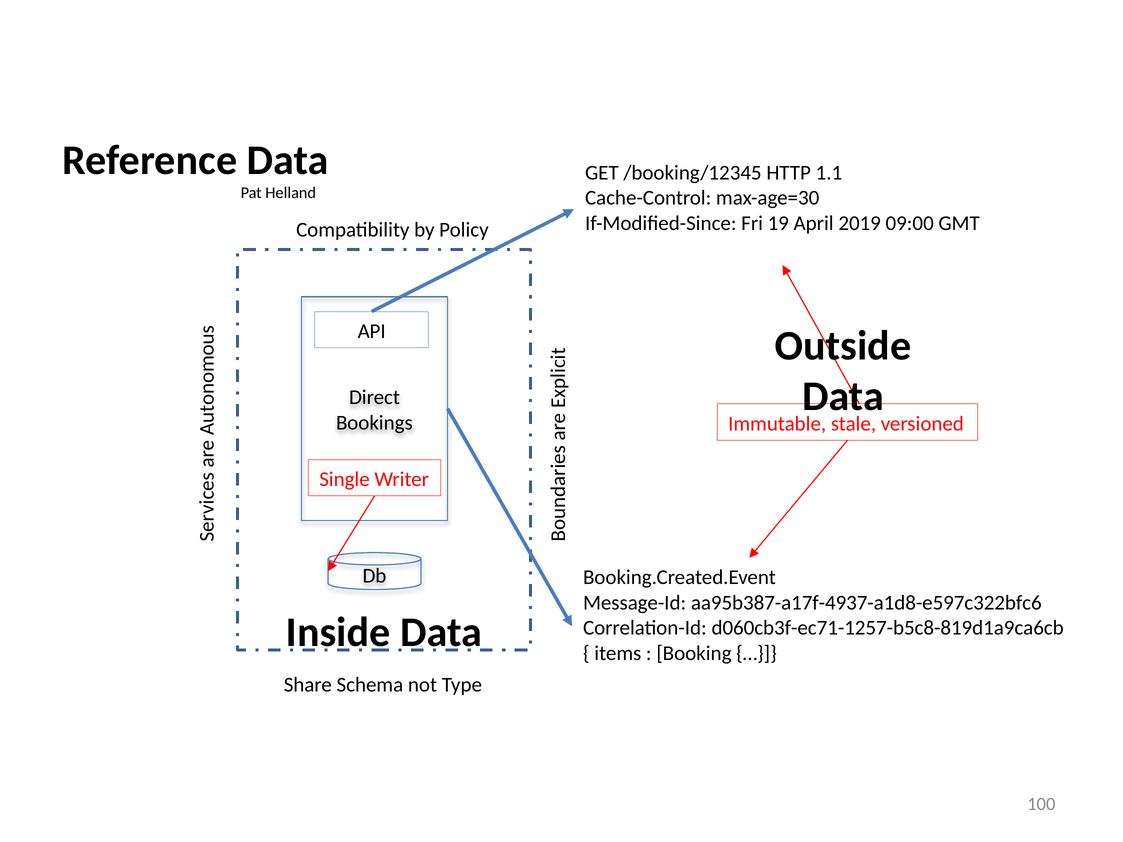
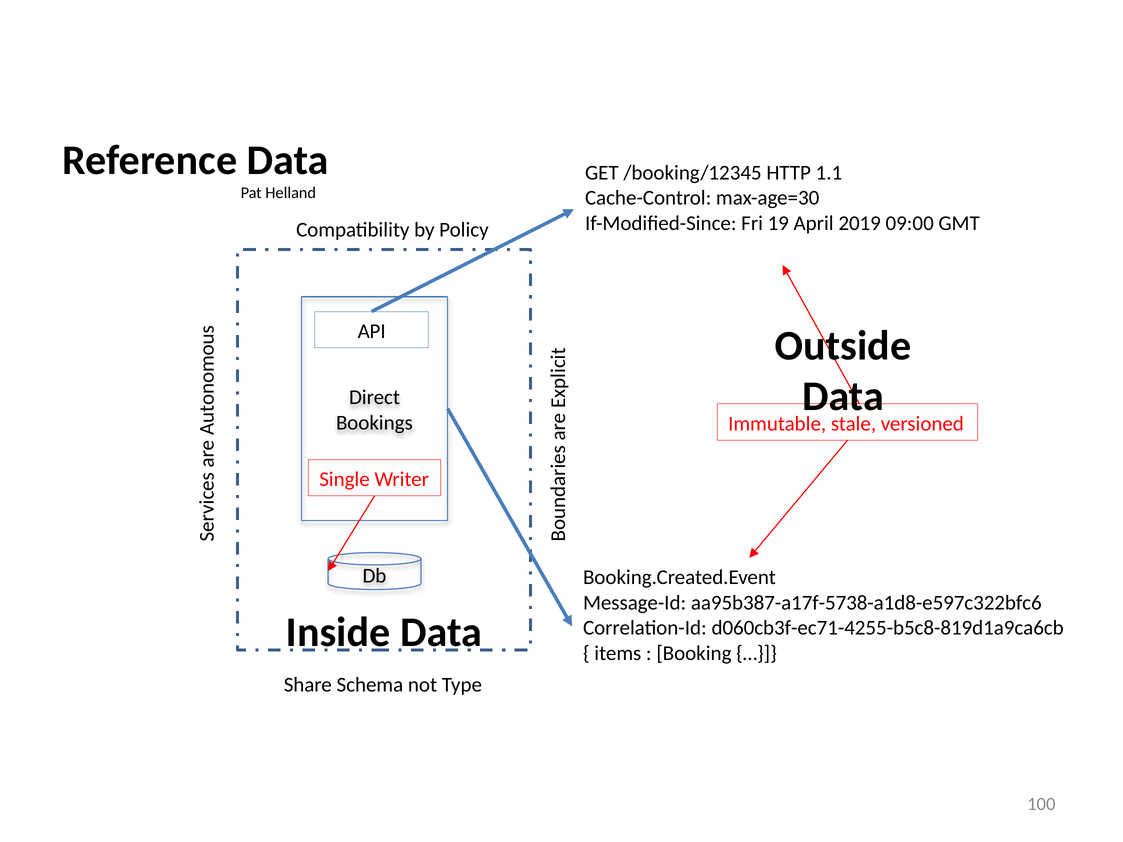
aa95b387-a17f-4937-a1d8-e597c322bfc6: aa95b387-a17f-4937-a1d8-e597c322bfc6 -> aa95b387-a17f-5738-a1d8-e597c322bfc6 (866, 603)
d060cb3f-ec71-1257-b5c8-819d1a9ca6cb: d060cb3f-ec71-1257-b5c8-819d1a9ca6cb -> d060cb3f-ec71-4255-b5c8-819d1a9ca6cb (888, 628)
